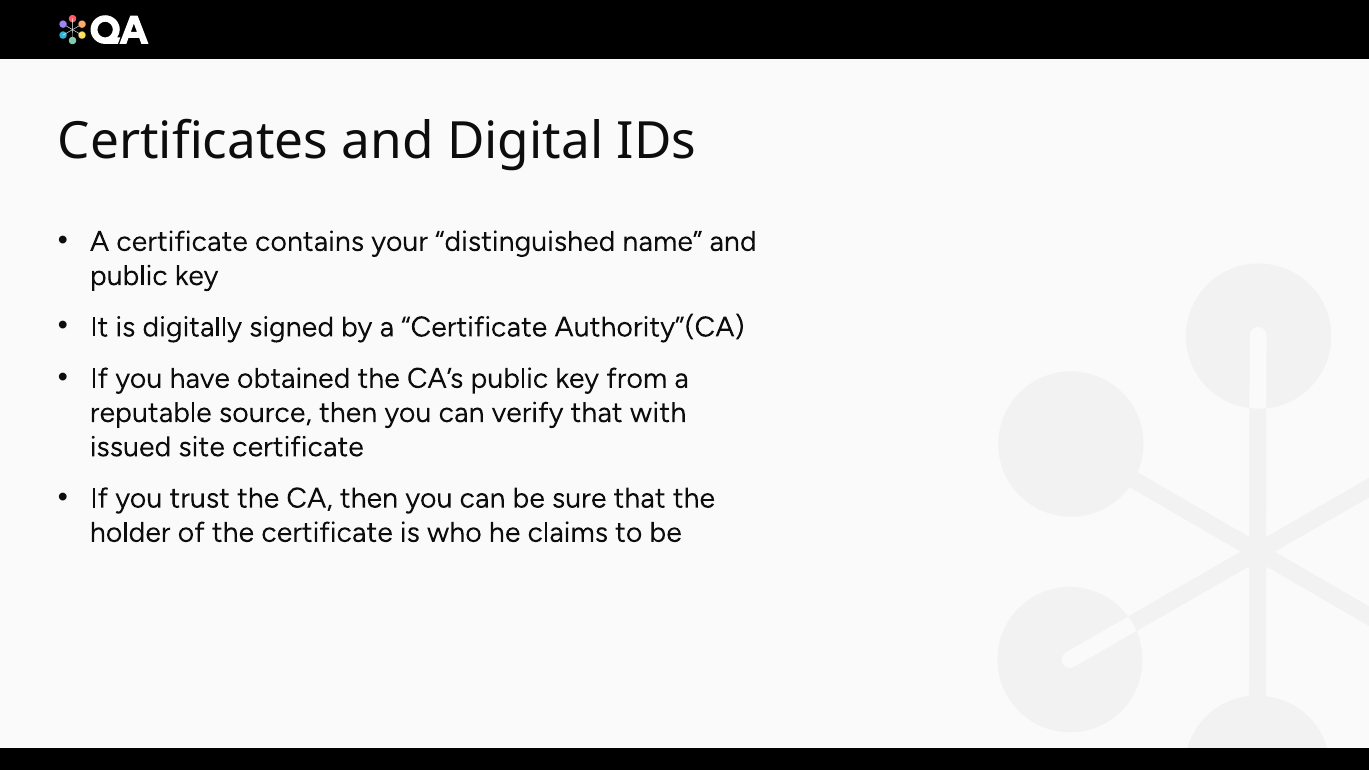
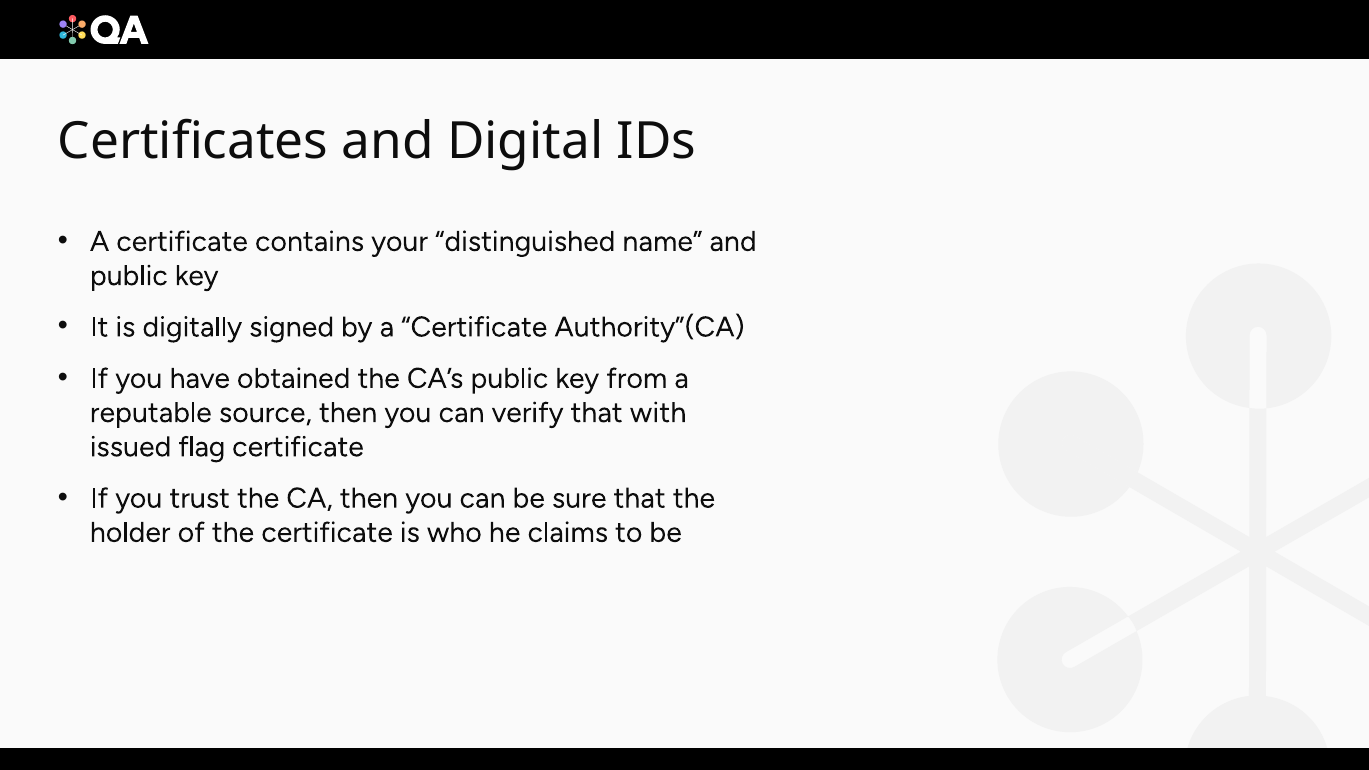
site: site -> flag (202, 447)
